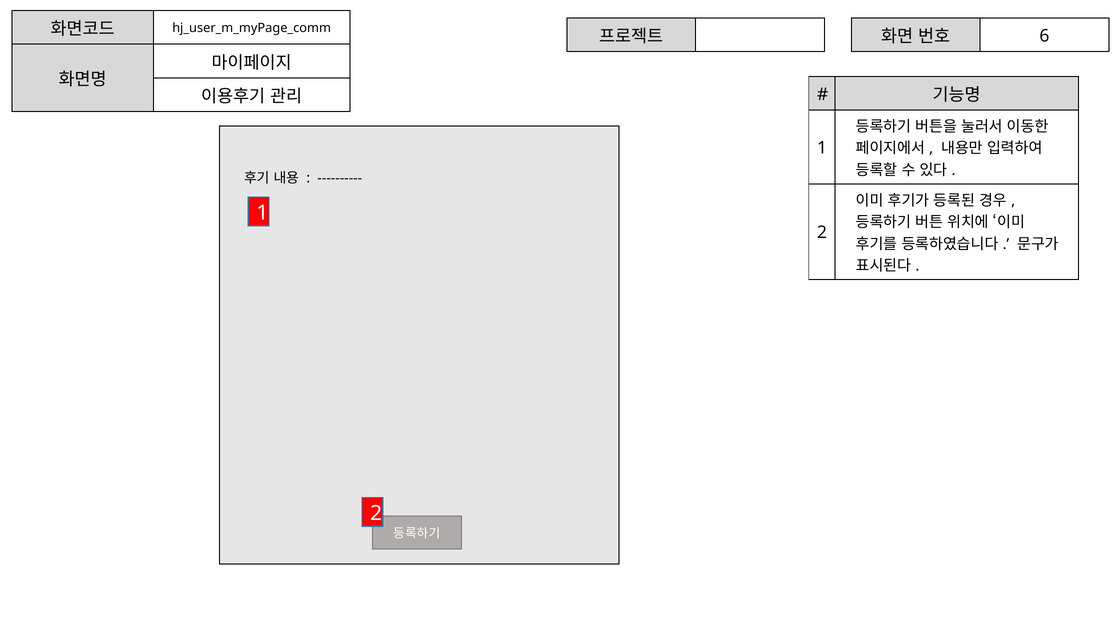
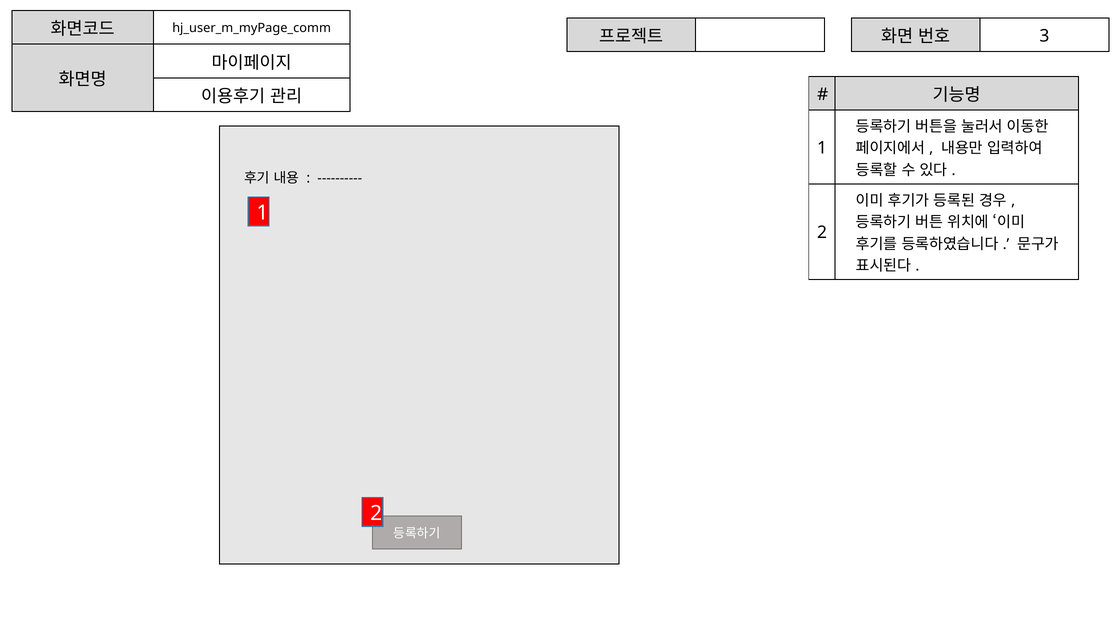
6: 6 -> 3 (1044, 36)
